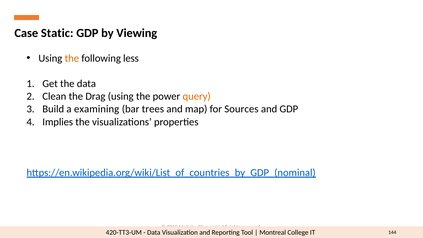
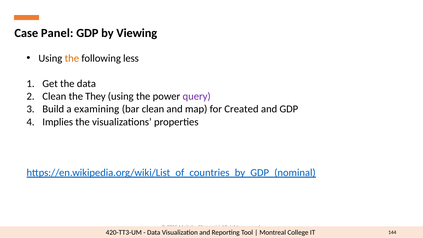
Static: Static -> Panel (57, 33)
Drag: Drag -> They (95, 96)
query colour: orange -> purple (197, 96)
bar trees: trees -> clean (153, 109)
Sources: Sources -> Created (241, 109)
